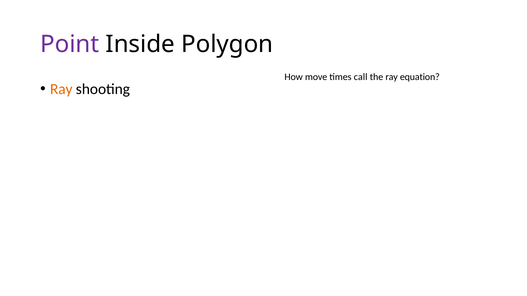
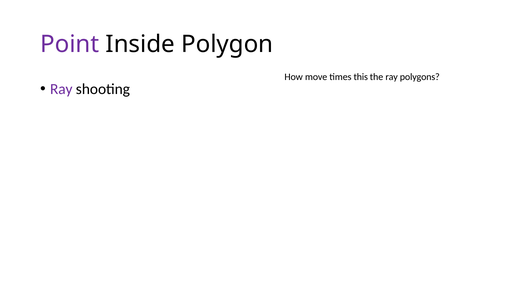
call: call -> this (361, 77)
equation: equation -> polygons (420, 77)
Ray colour: orange -> purple (61, 89)
